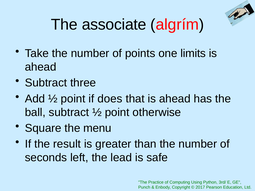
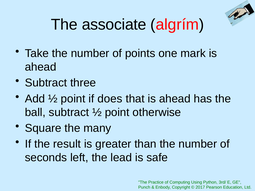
limits: limits -> mark (193, 53)
menu: menu -> many (97, 128)
